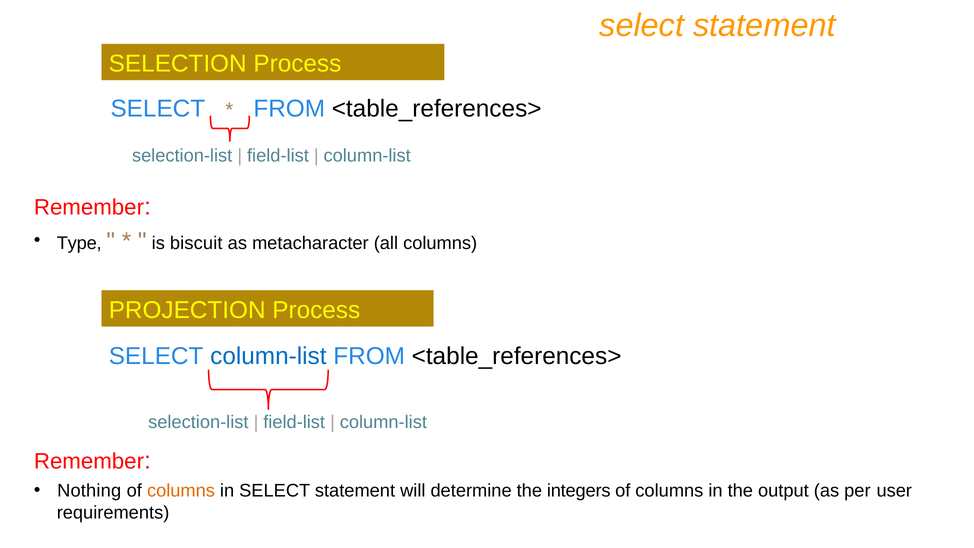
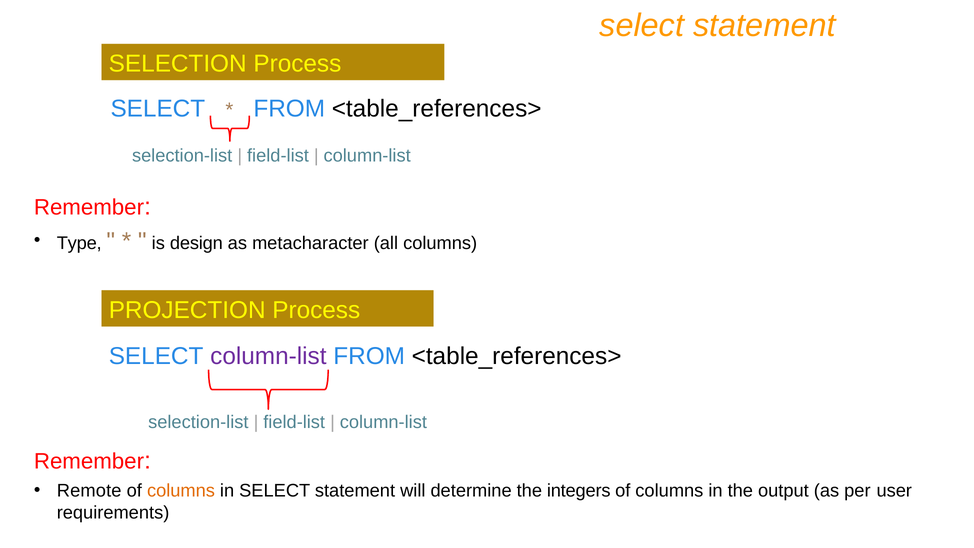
biscuit: biscuit -> design (196, 243)
column-list colour: blue -> purple (268, 356)
Nothing: Nothing -> Remote (89, 491)
